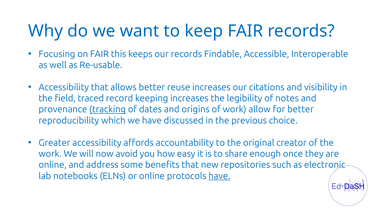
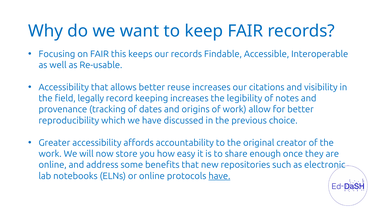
traced: traced -> legally (91, 98)
tracking underline: present -> none (108, 109)
avoid: avoid -> store (127, 154)
